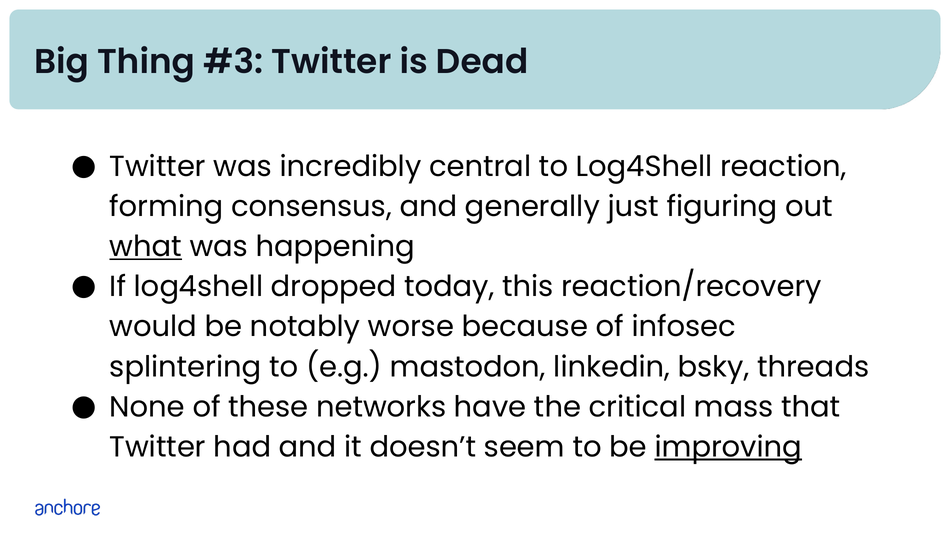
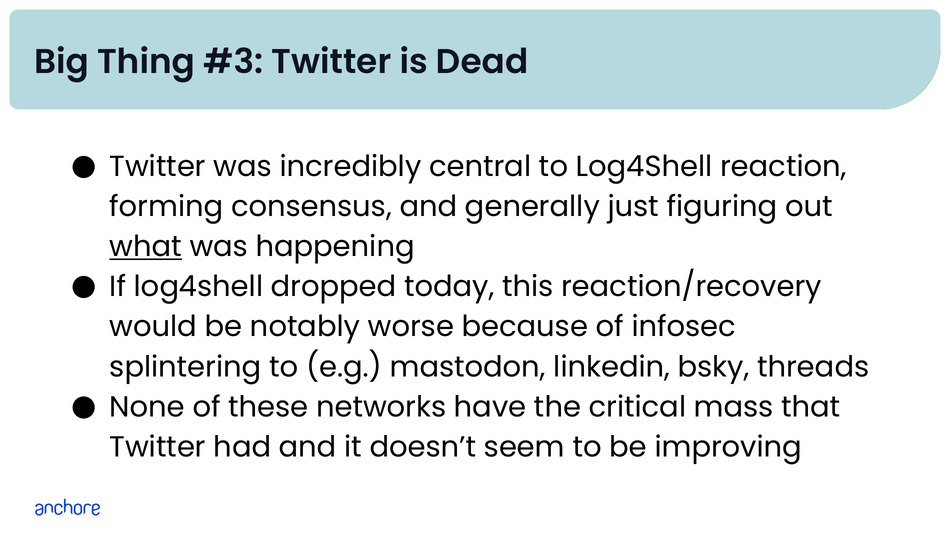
improving underline: present -> none (728, 447)
